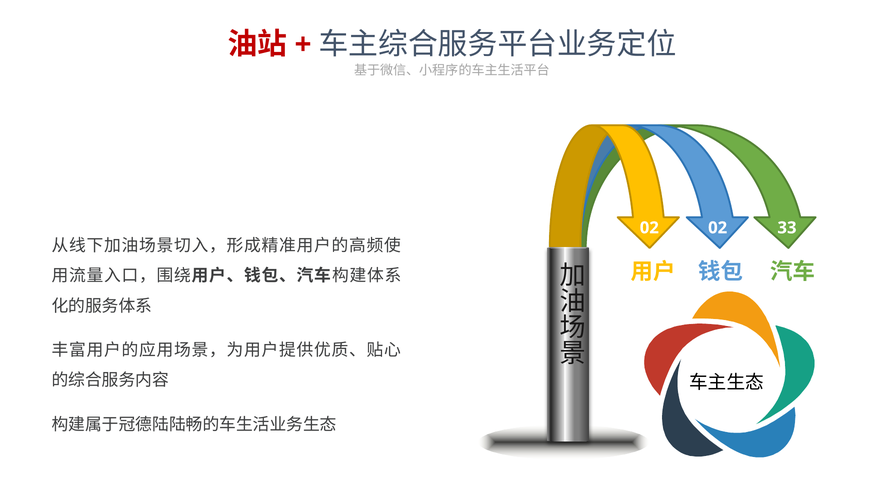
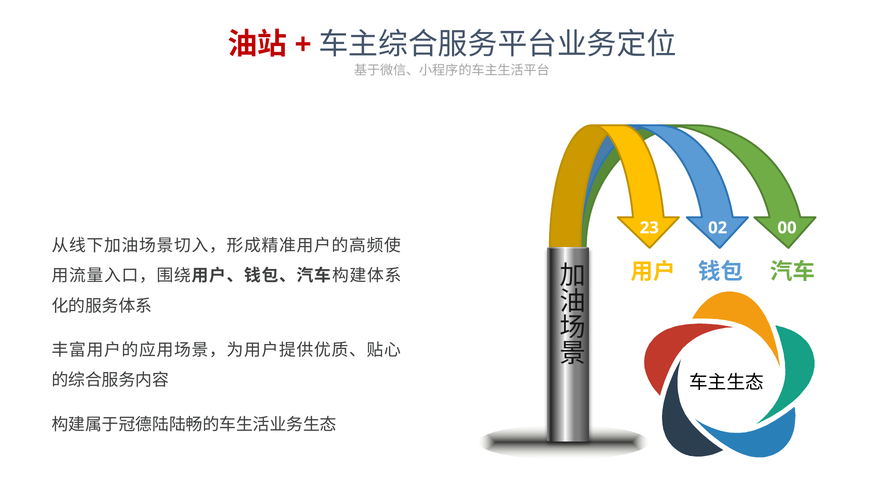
03 02: 02 -> 23 (649, 228)
33: 33 -> 00 (787, 228)
